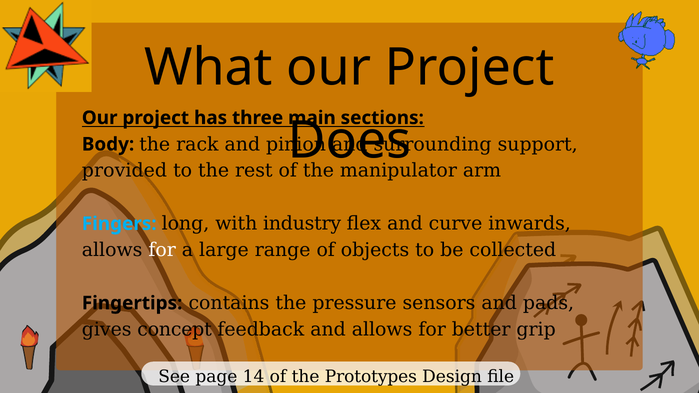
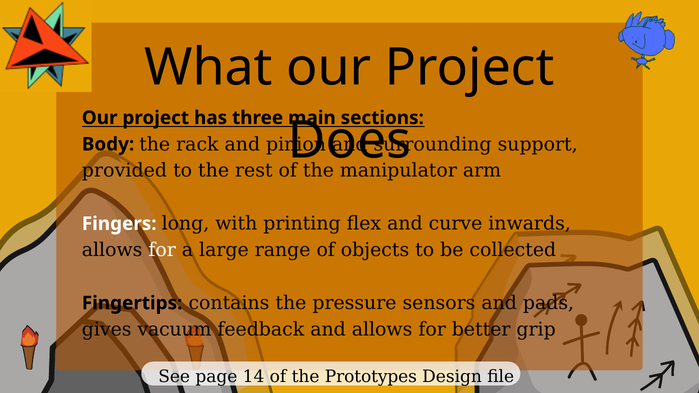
Fingers colour: light blue -> white (119, 224)
industry: industry -> printing (302, 224)
concept: concept -> vacuum (175, 330)
